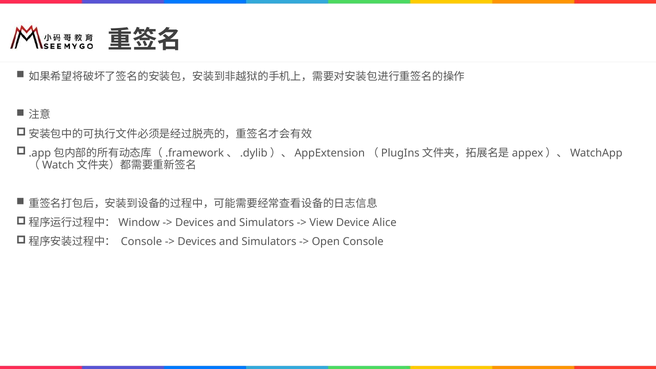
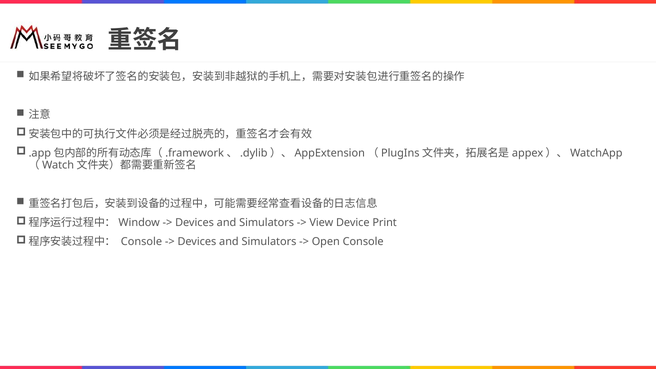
Alice: Alice -> Print (385, 223)
